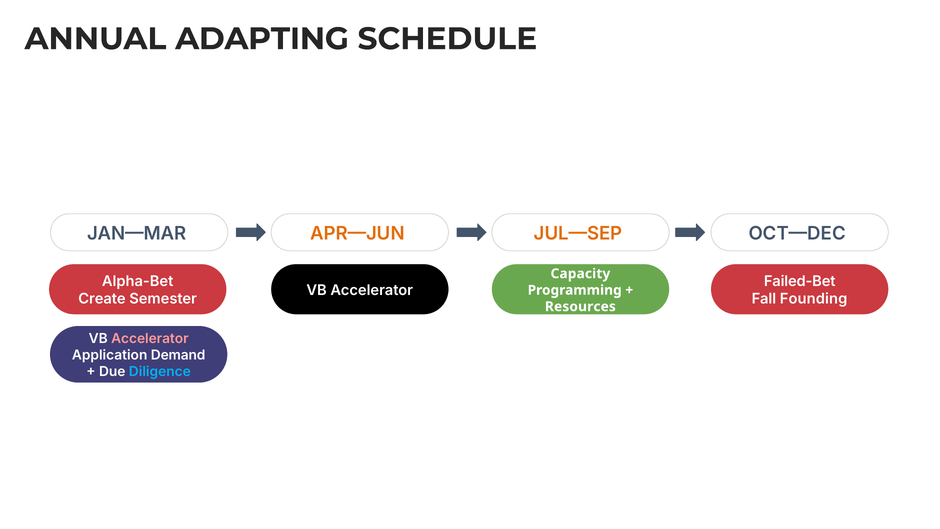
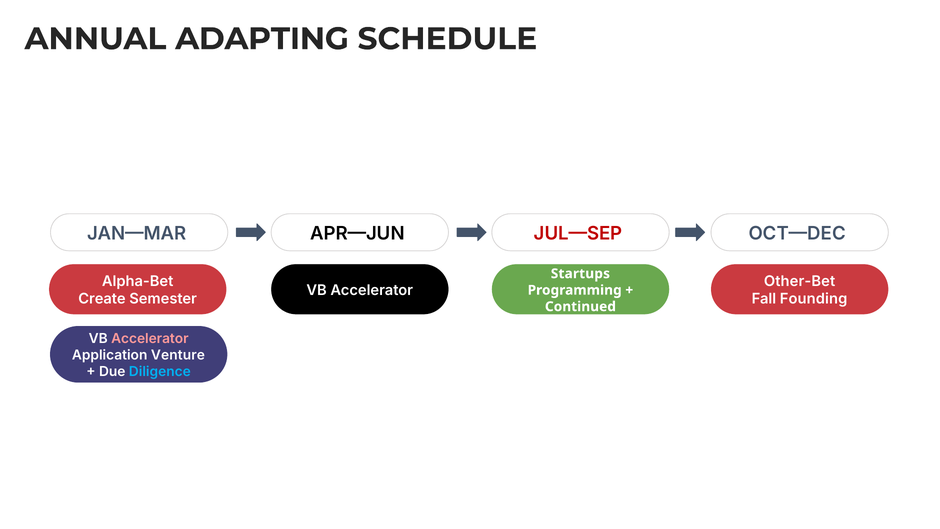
APR—JUN colour: orange -> black (357, 233)
JUL—SEP colour: orange -> red (578, 233)
Capacity: Capacity -> Startups (580, 274)
Failed-Bet: Failed-Bet -> Other-Bet (800, 281)
Resources: Resources -> Continued (580, 306)
Demand: Demand -> Venture (178, 355)
